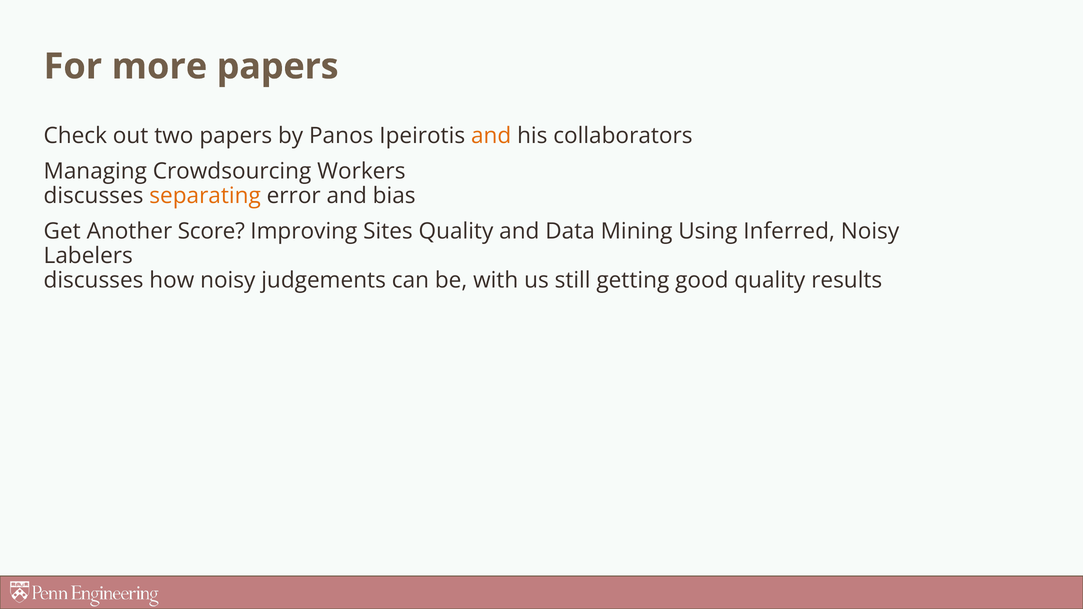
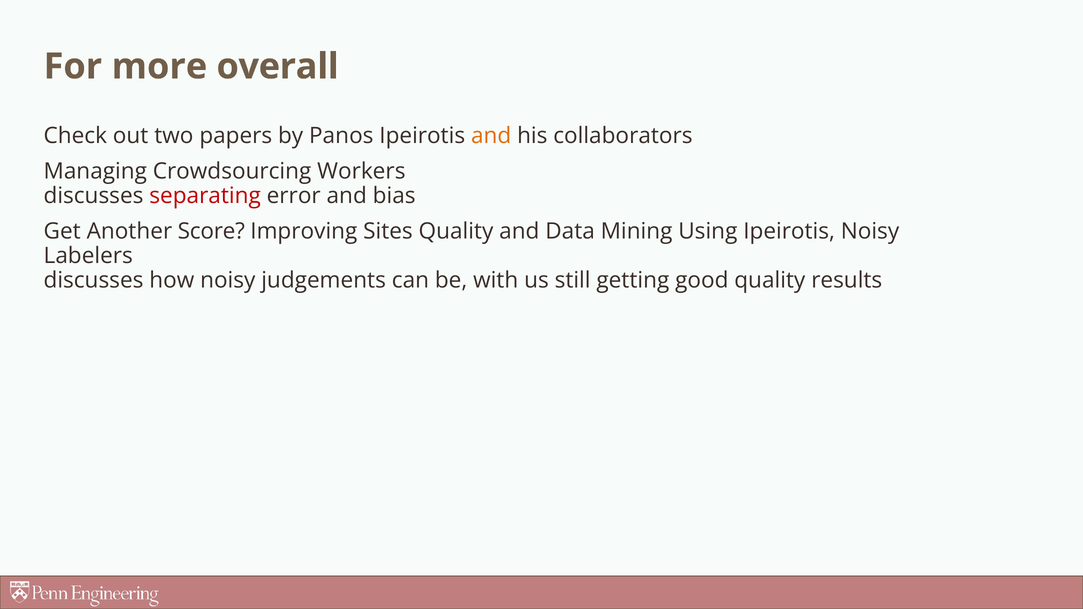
more papers: papers -> overall (278, 66)
separating colour: orange -> red (205, 196)
Using Inferred: Inferred -> Ipeirotis (789, 232)
